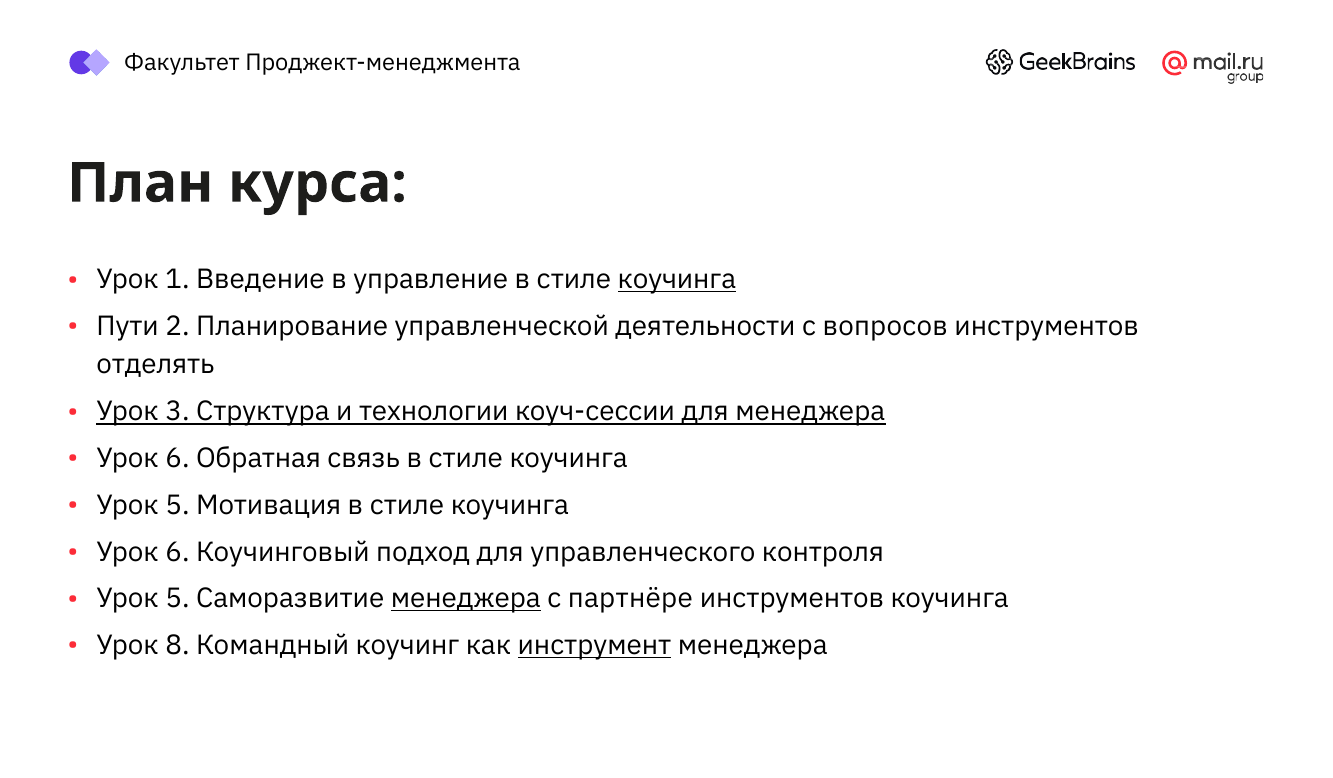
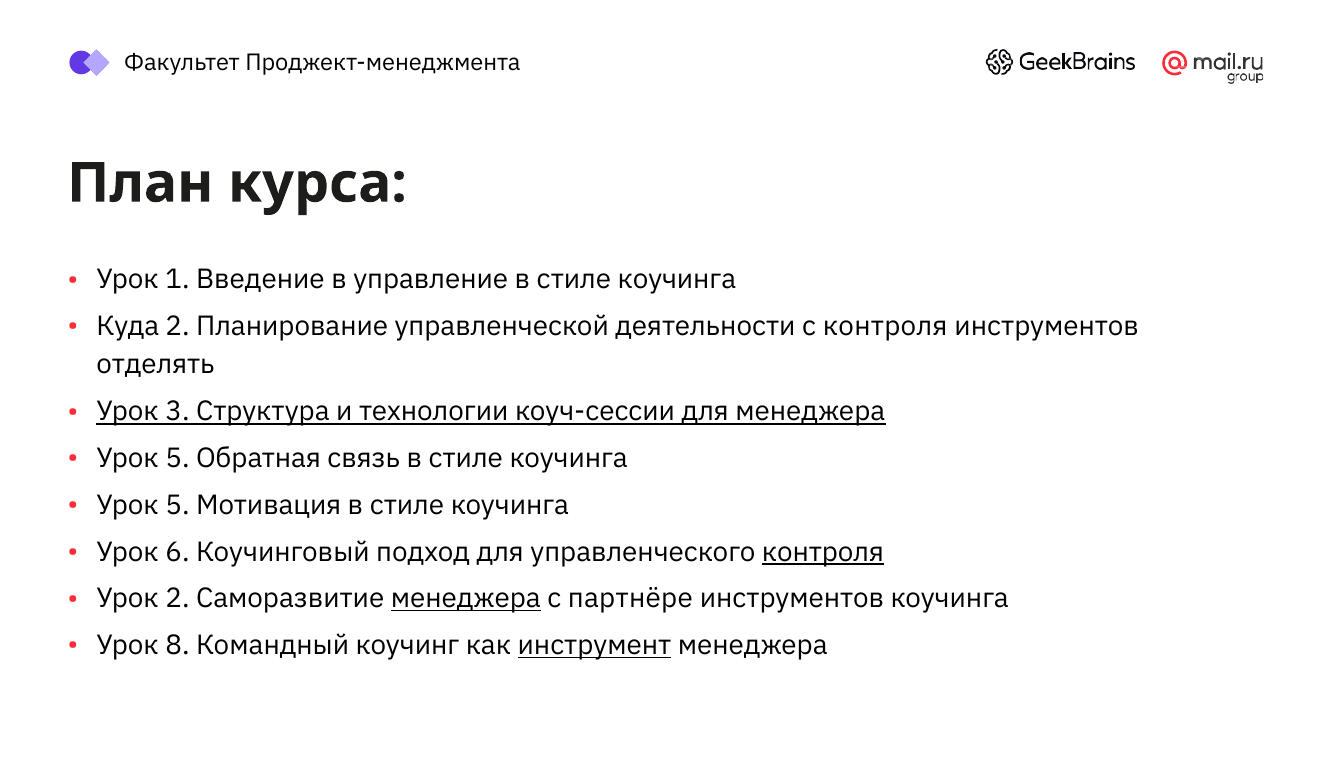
коучинга underline: present -> none (677, 280)
Пути: Пути -> Куда (128, 326)
с вопросов: вопросов -> контроля (885, 326)
6: 6 -> 5 (177, 458)
контроля underline: none -> present (823, 552)
5: 5 -> 2 (177, 598)
